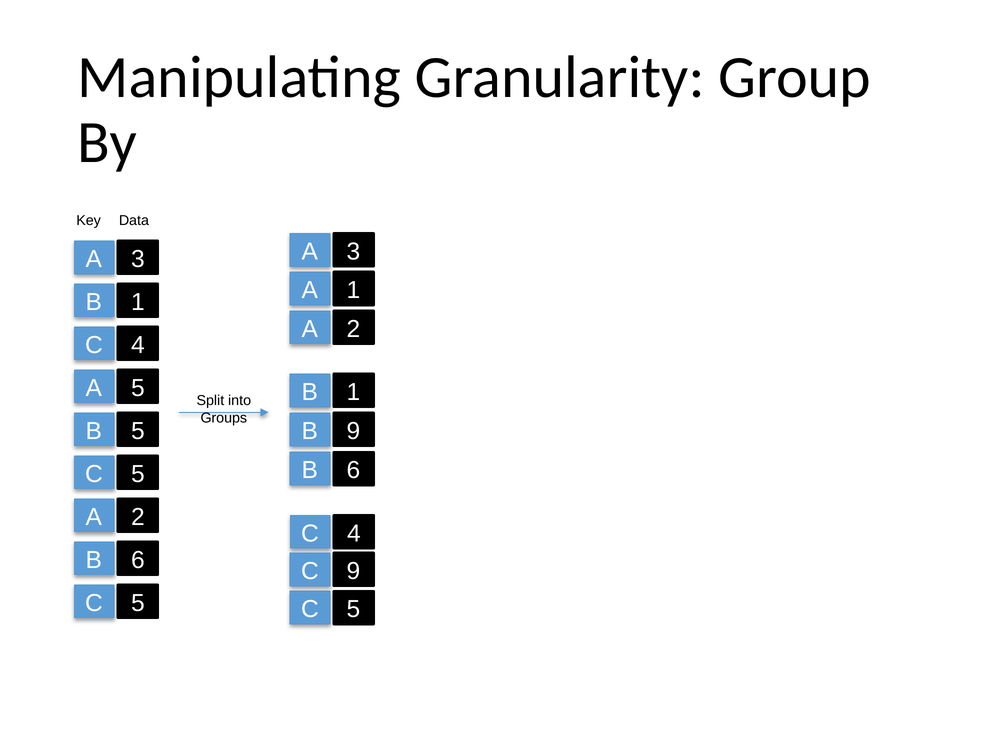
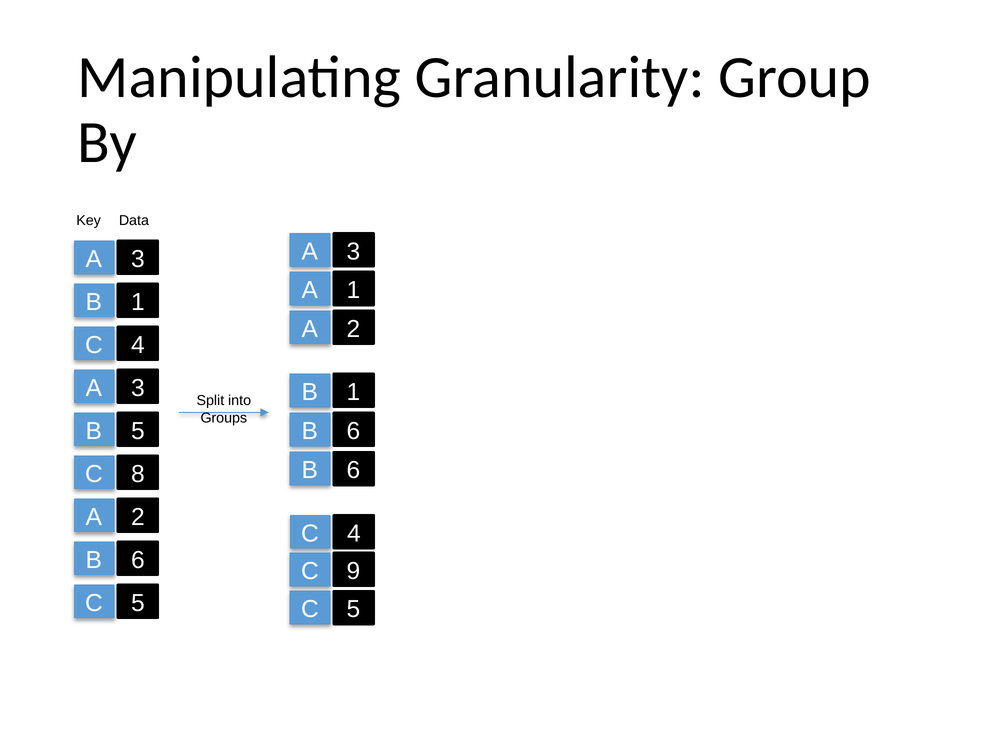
5: 5 -> 3 (138, 388)
9: 9 -> 6 (354, 431)
5: 5 -> 8 (138, 474)
